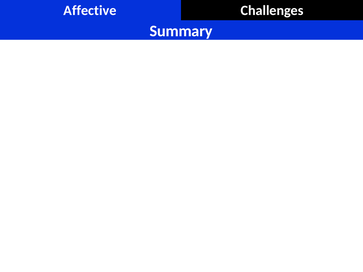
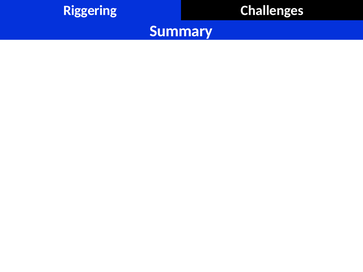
Affective: Affective -> Riggering (90, 10)
